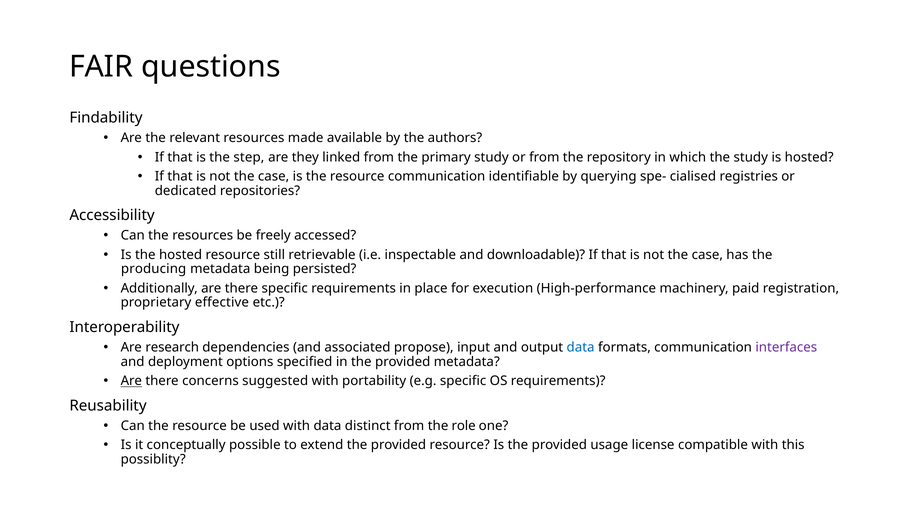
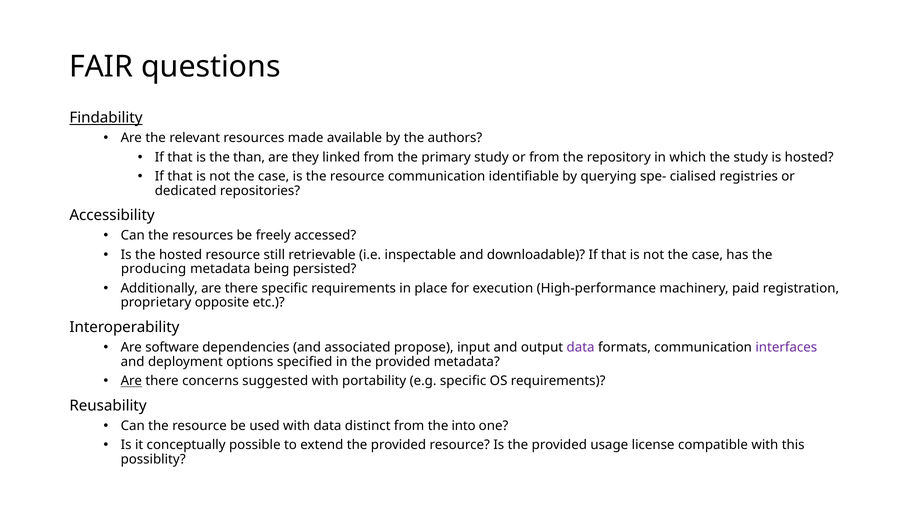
Findability underline: none -> present (106, 118)
step: step -> than (249, 157)
effective: effective -> opposite (222, 303)
research: research -> software (172, 348)
data colour: blue -> purple (581, 348)
role: role -> into (464, 426)
